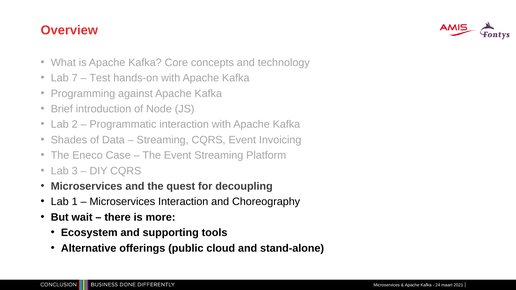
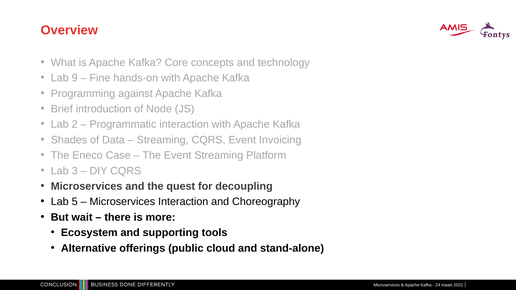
7: 7 -> 9 (75, 78)
Test: Test -> Fine (100, 78)
1: 1 -> 5 (75, 202)
